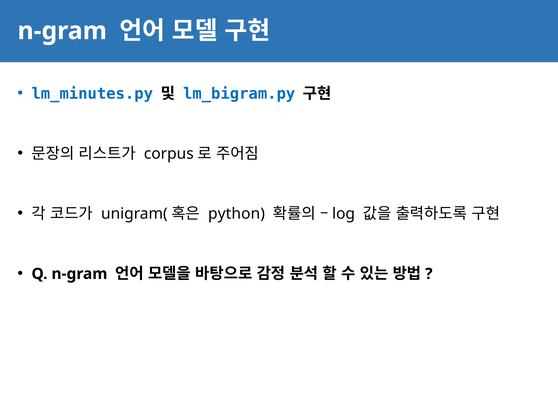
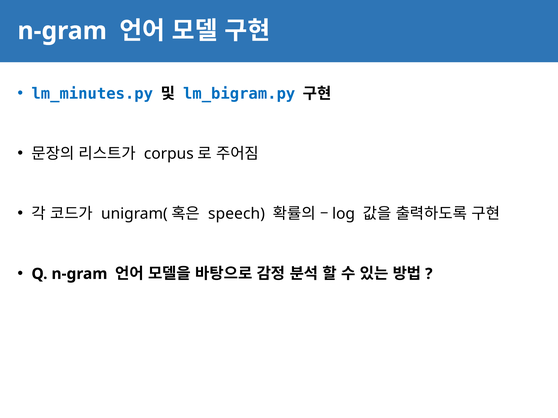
python: python -> speech (237, 214)
